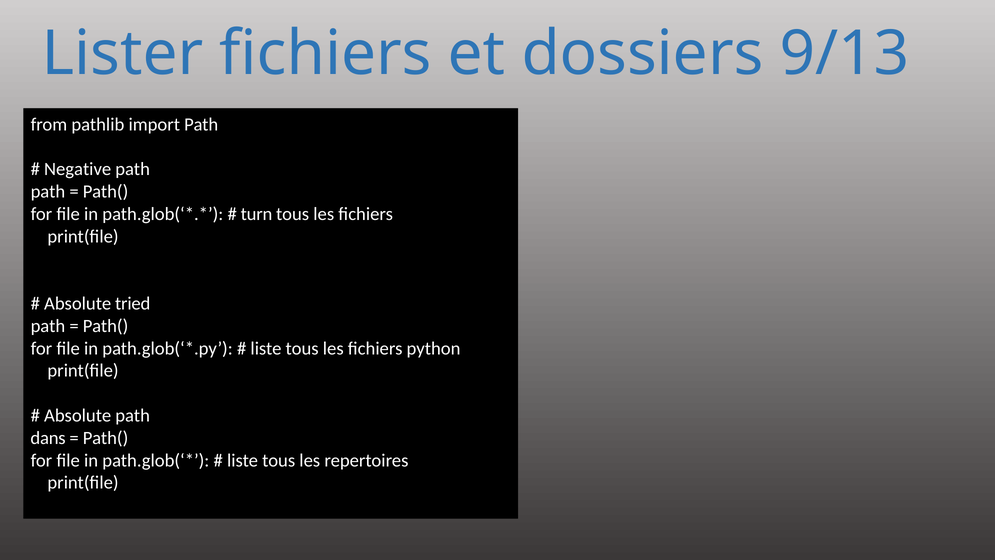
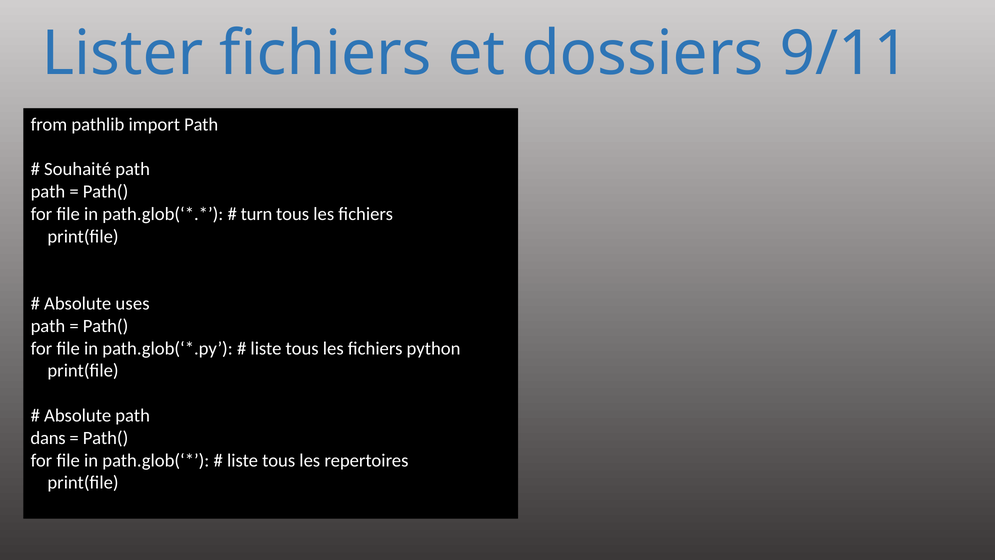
9/13: 9/13 -> 9/11 (845, 54)
Negative: Negative -> Souhaité (78, 169)
tried: tried -> uses (133, 303)
